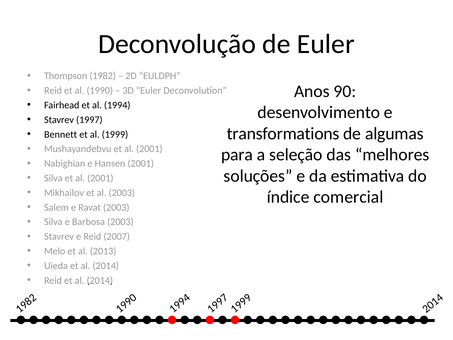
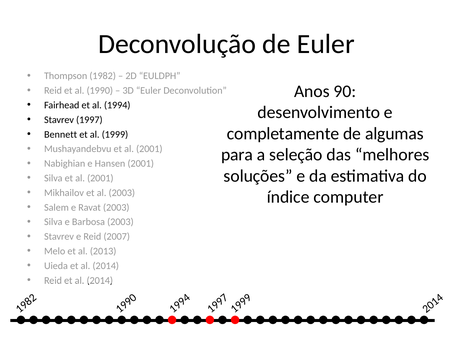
transformations: transformations -> completamente (283, 133)
comercial: comercial -> computer (348, 197)
